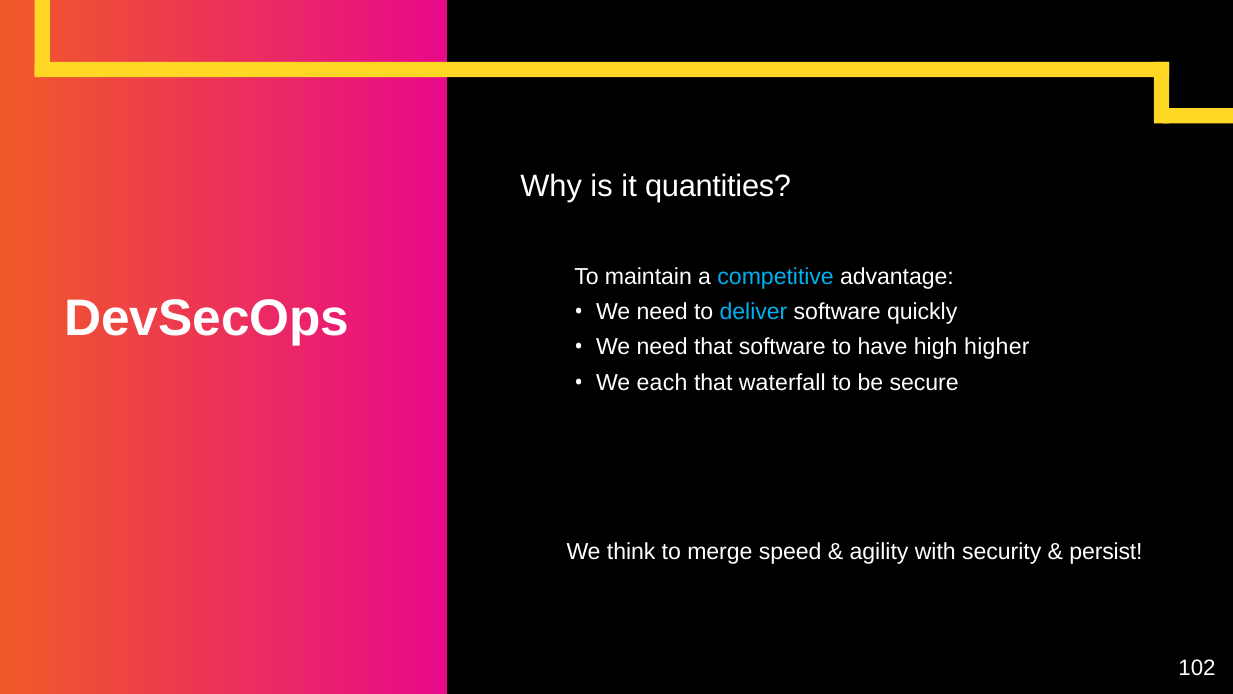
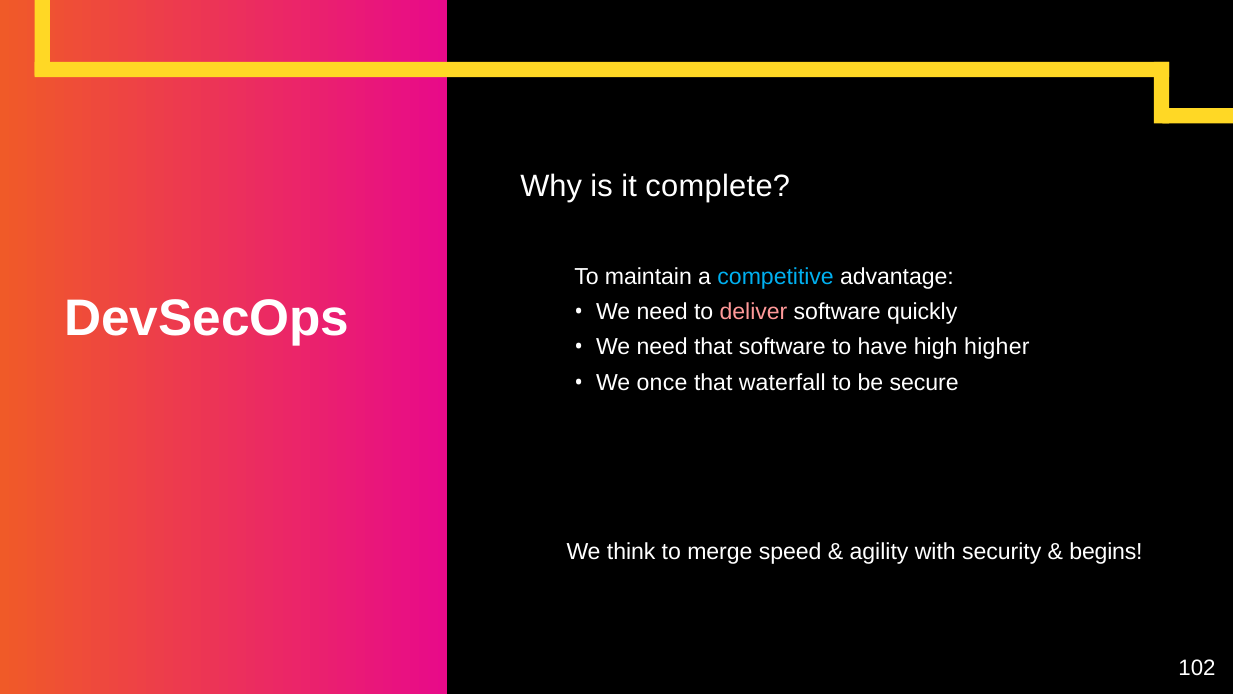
quantities: quantities -> complete (718, 186)
deliver colour: light blue -> pink (753, 312)
each: each -> once (662, 383)
persist: persist -> begins (1106, 552)
